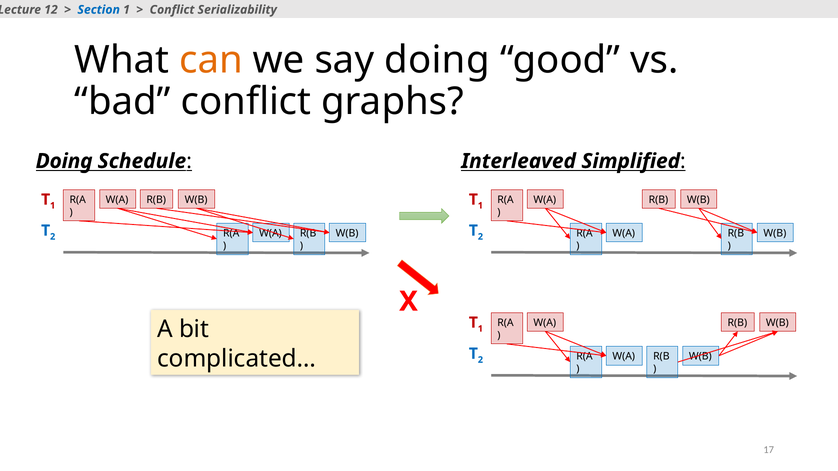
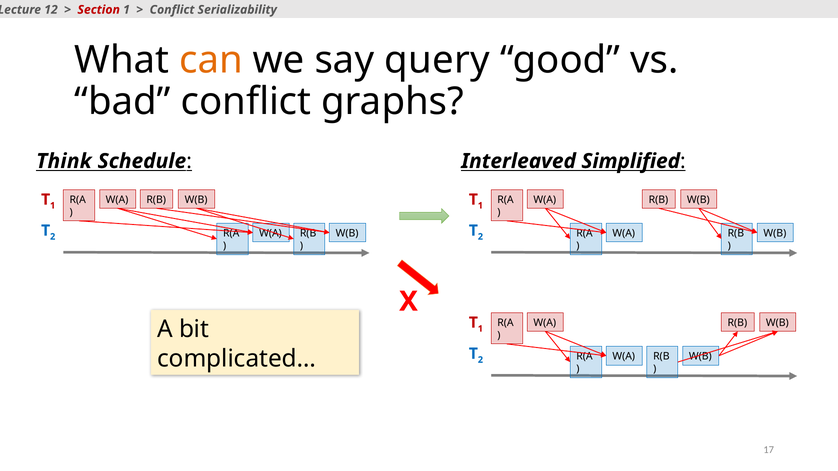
Section colour: blue -> red (99, 10)
say doing: doing -> query (437, 60)
Doing: Doing -> Think (64, 161)
